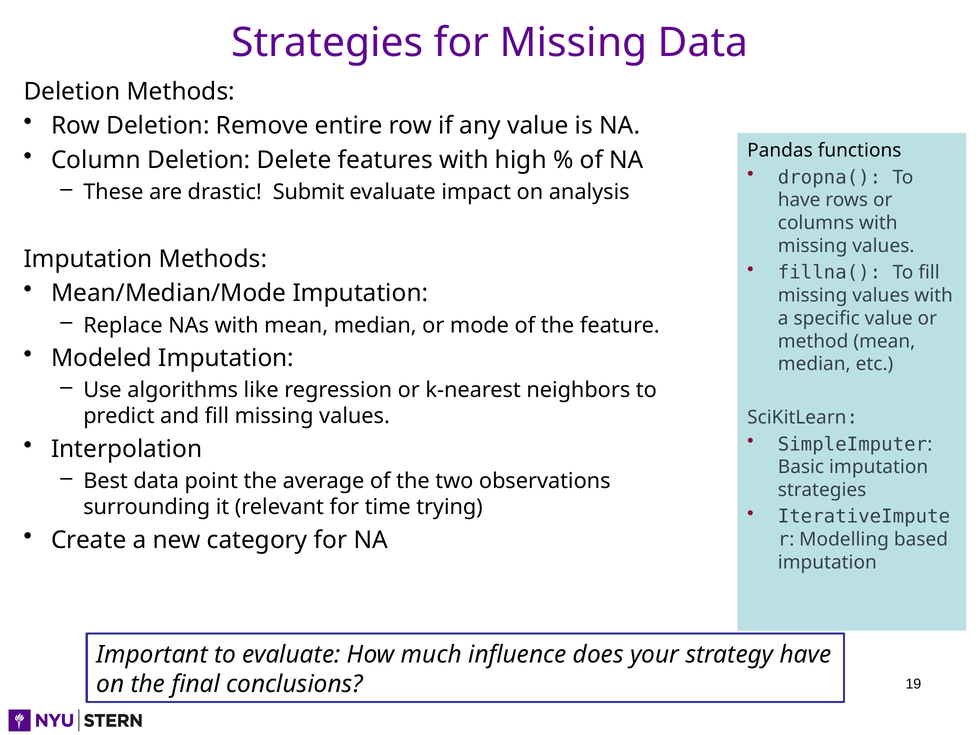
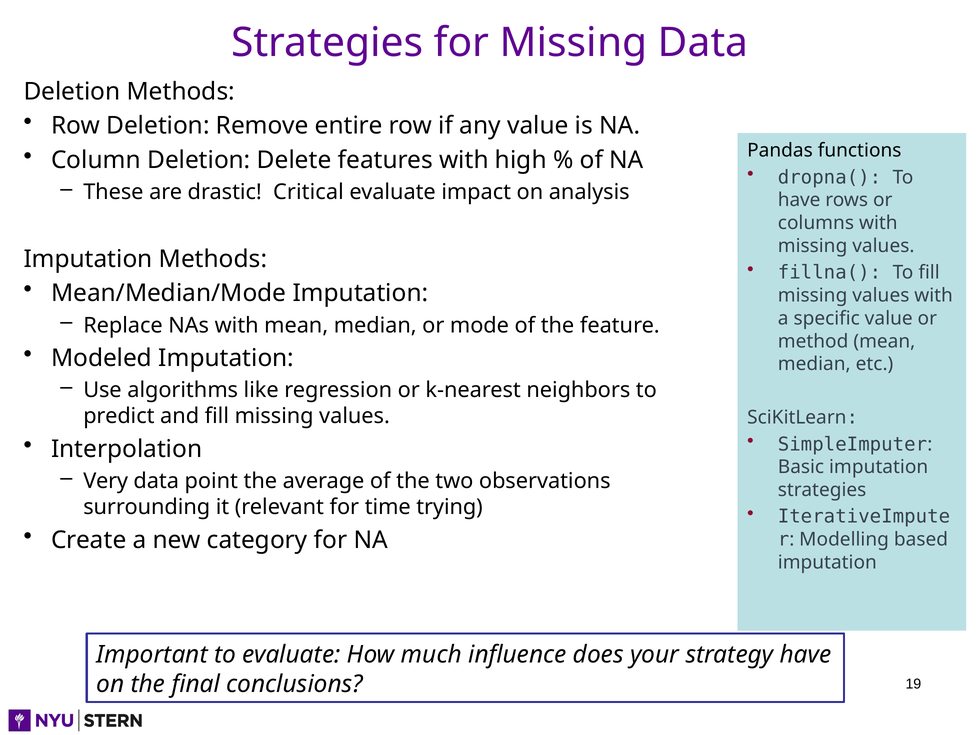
Submit: Submit -> Critical (308, 192)
Best: Best -> Very (106, 481)
